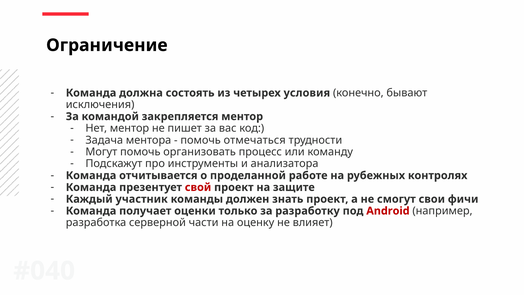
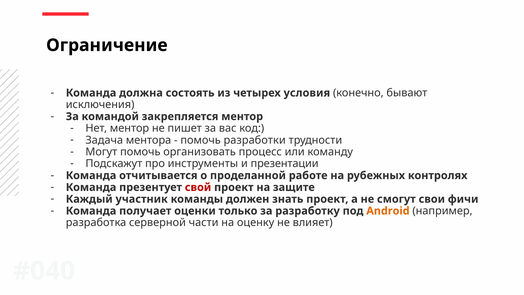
отмечаться: отмечаться -> разработки (255, 140)
анализатора: анализатора -> презентации (285, 164)
Android colour: red -> orange (388, 211)
